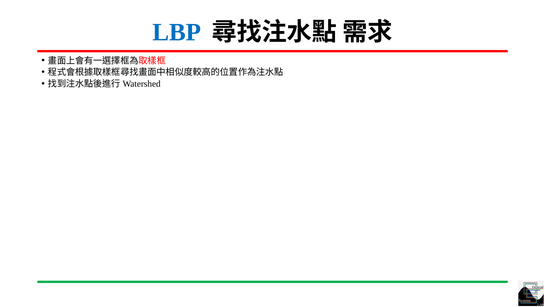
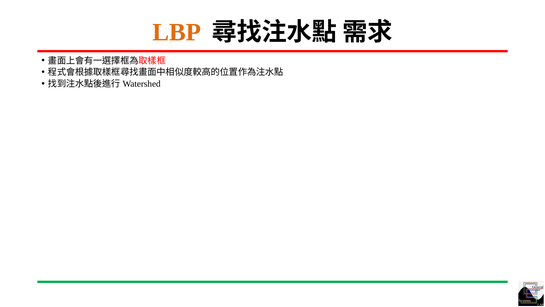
LBP colour: blue -> orange (177, 32)
